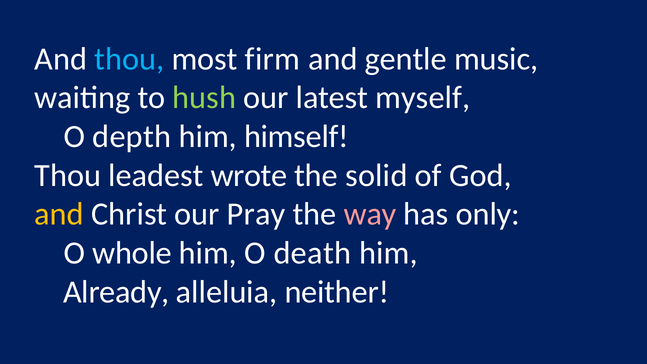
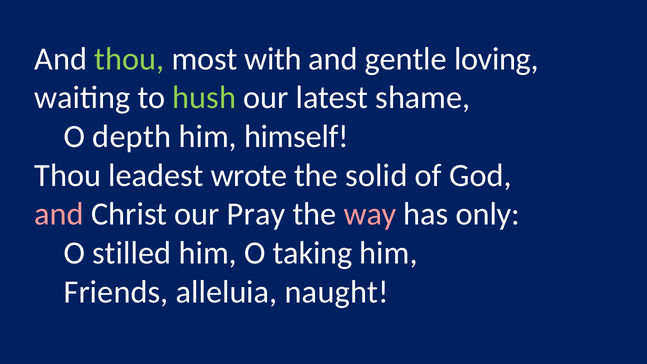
thou colour: light blue -> light green (129, 59)
firm: firm -> with (273, 59)
music: music -> loving (496, 59)
myself: myself -> shame (423, 98)
and colour: yellow -> pink (59, 214)
whole: whole -> stilled (132, 253)
death: death -> taking (313, 253)
Already: Already -> Friends (116, 292)
neither: neither -> naught (337, 292)
